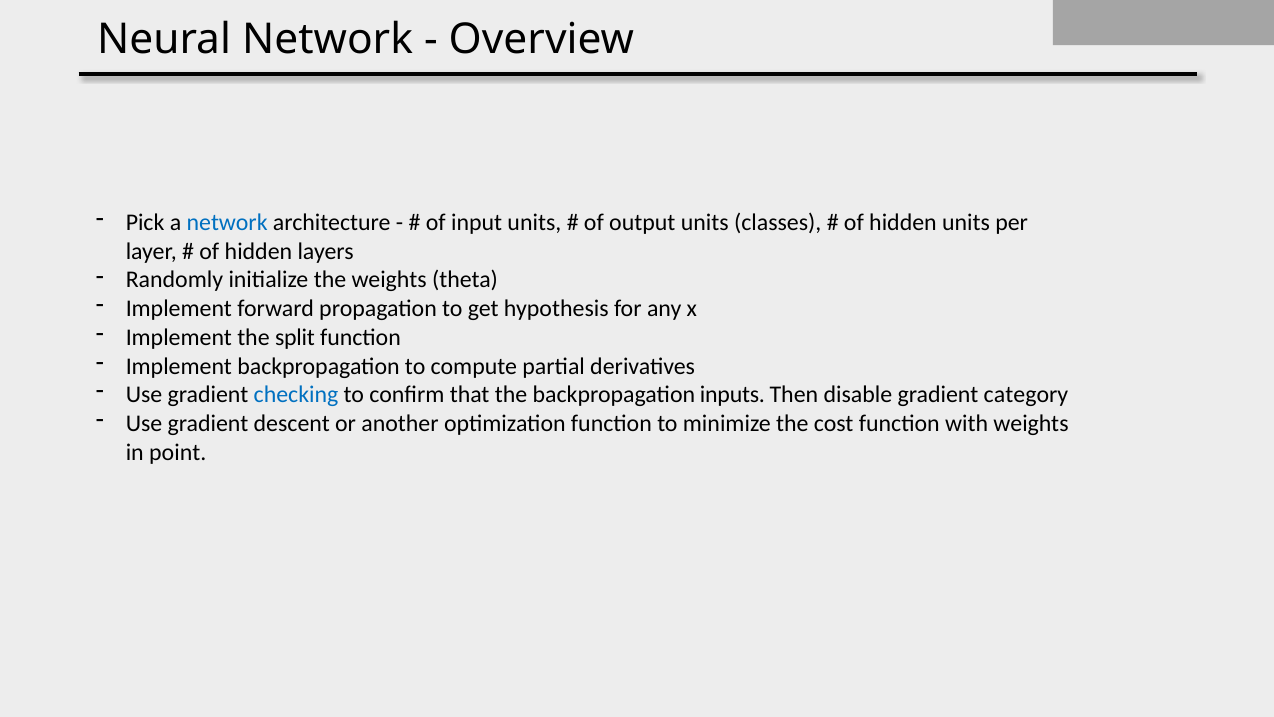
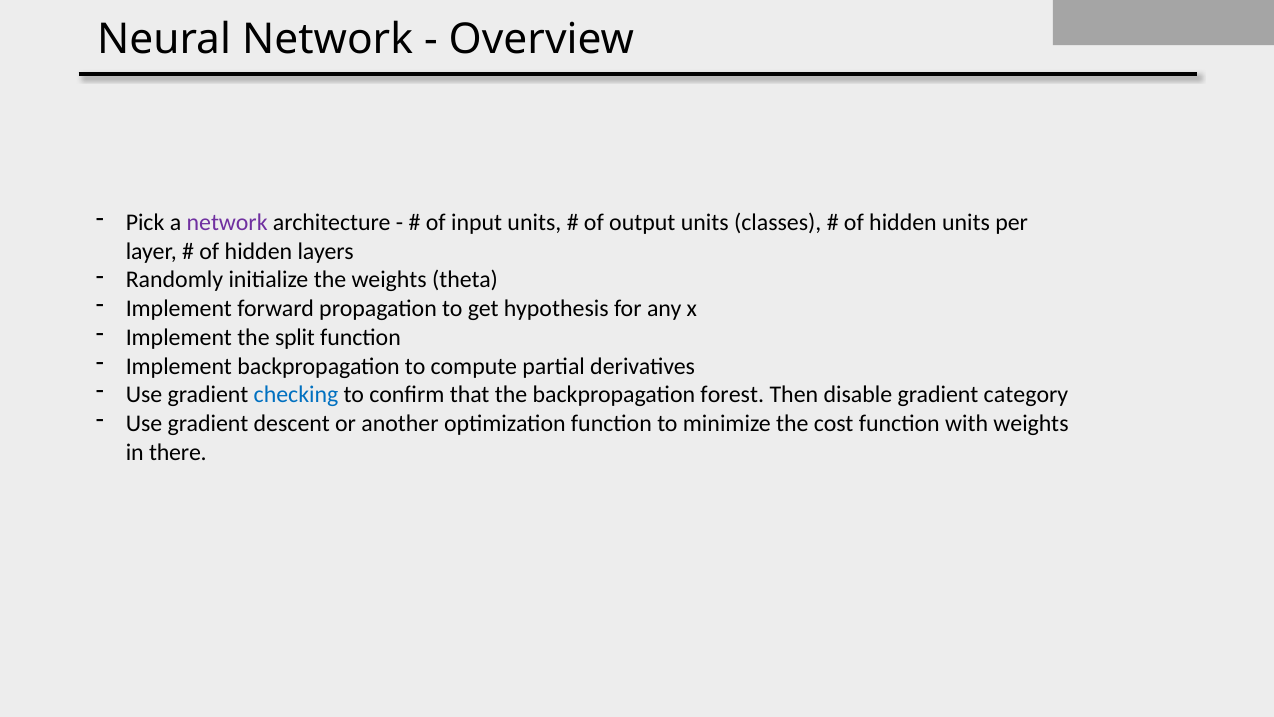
network colour: blue -> purple (227, 223)
inputs: inputs -> forest (732, 395)
point: point -> there (178, 452)
